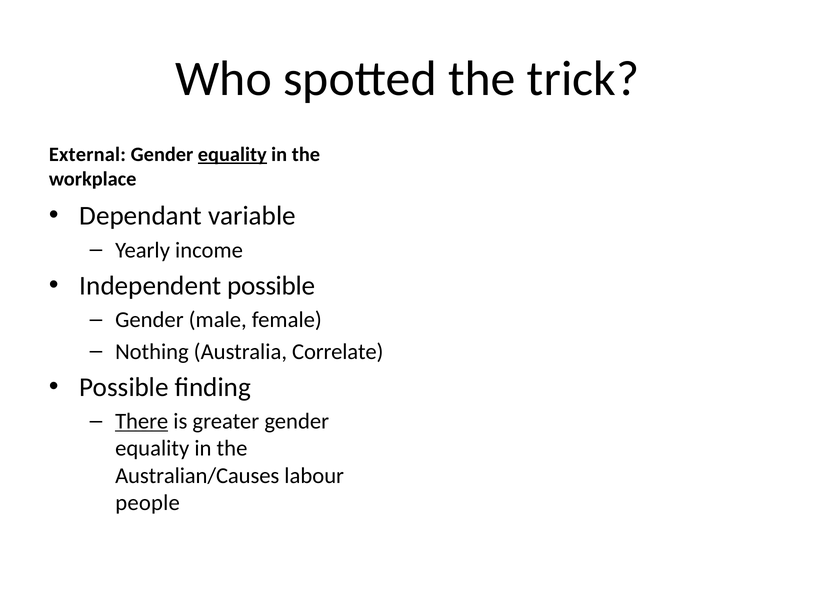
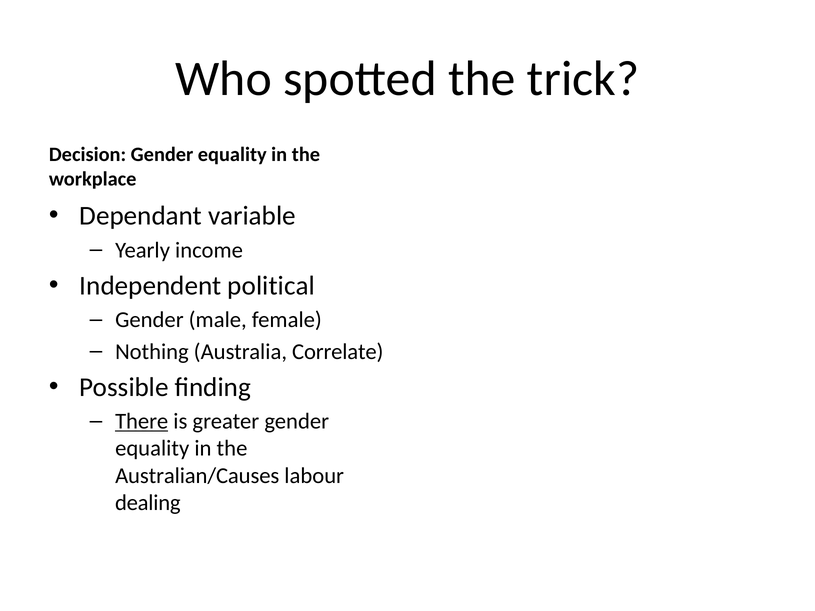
External: External -> Decision (88, 155)
equality underline: present -> none (232, 155)
Independent possible: possible -> political (271, 286)
people: people -> dealing (148, 503)
